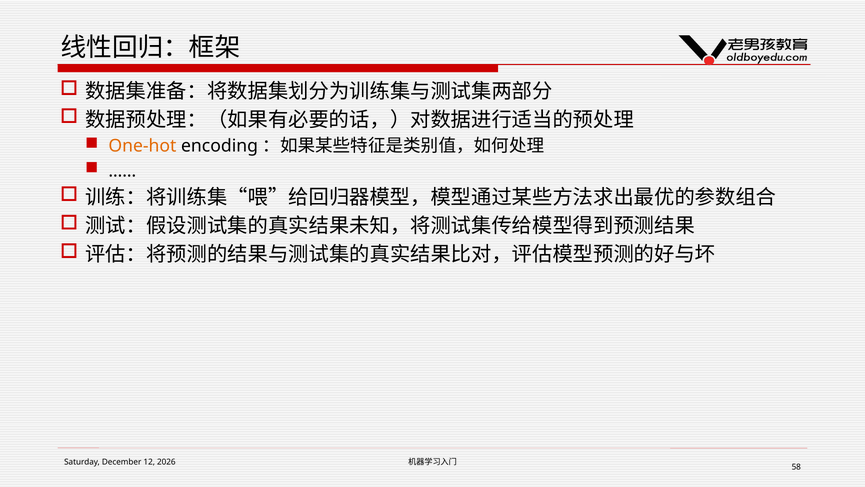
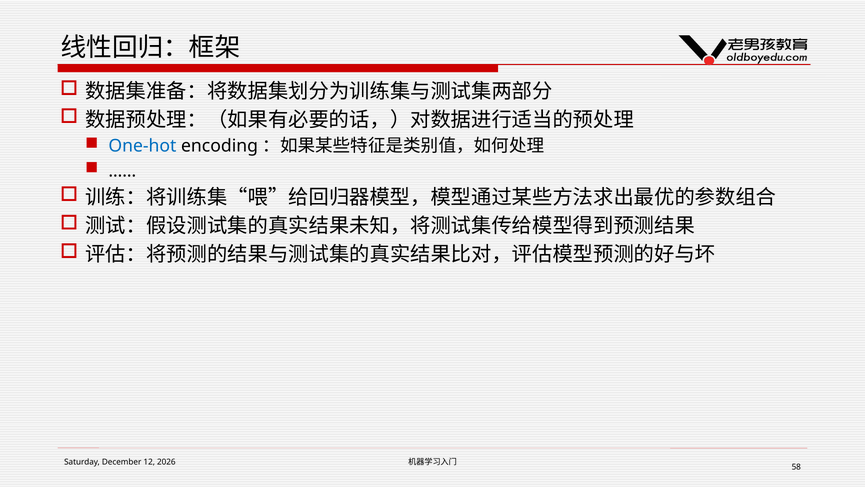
One-hot colour: orange -> blue (142, 146)
